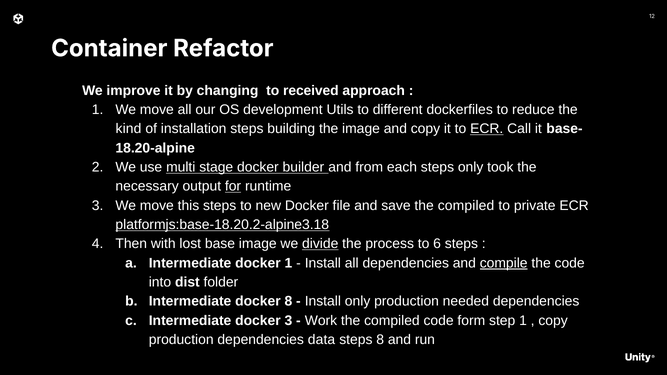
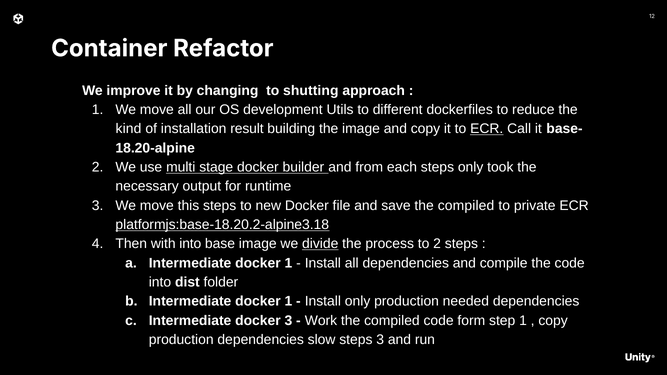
received: received -> shutting (311, 91)
installation steps: steps -> result (247, 129)
for underline: present -> none (233, 186)
with lost: lost -> into (190, 244)
to 6: 6 -> 2 (437, 244)
compile underline: present -> none (504, 263)
8: 8 -> 1 (288, 301)
data: data -> slow (322, 340)
steps 8: 8 -> 3 (380, 340)
